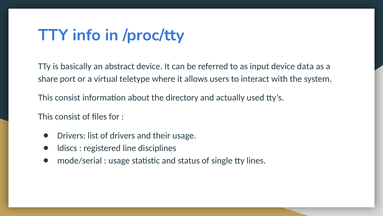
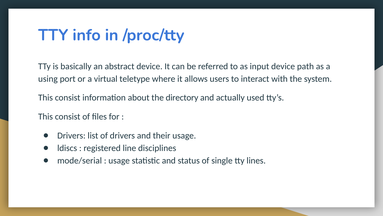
data: data -> path (305, 66)
share: share -> using (48, 79)
